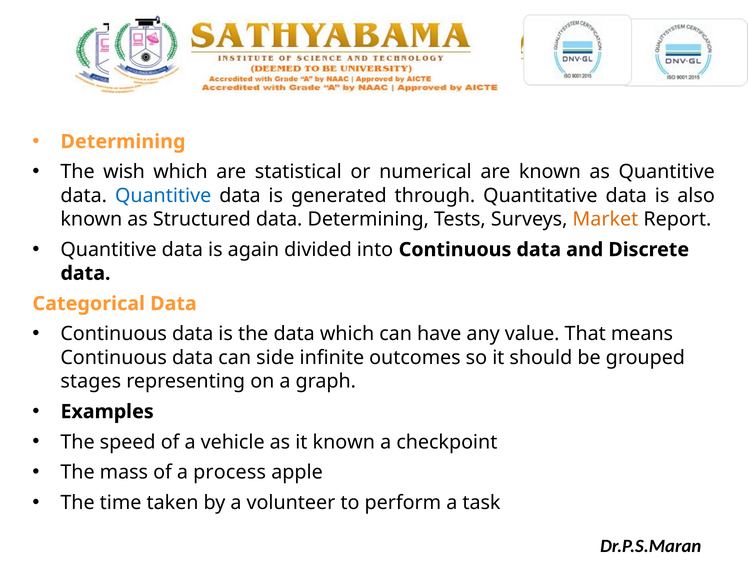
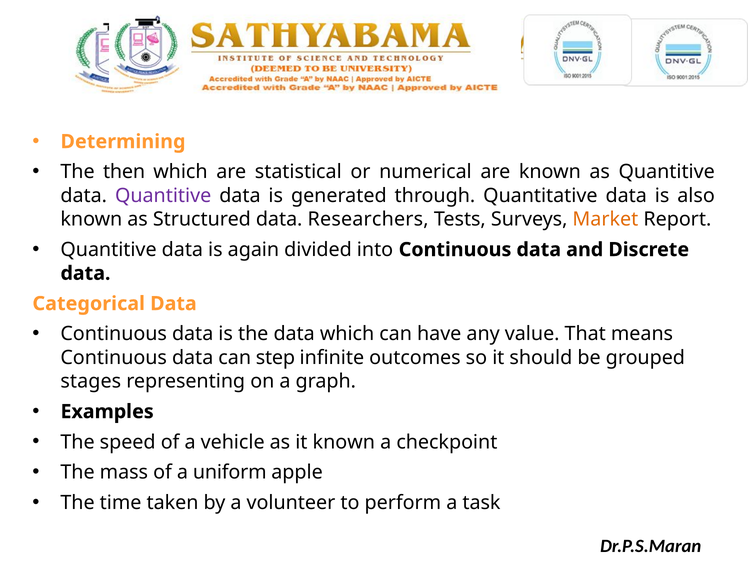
wish: wish -> then (124, 172)
Quantitive colour: blue -> purple (163, 196)
data Determining: Determining -> Researchers (368, 219)
side: side -> step (275, 358)
process: process -> uniform (230, 472)
